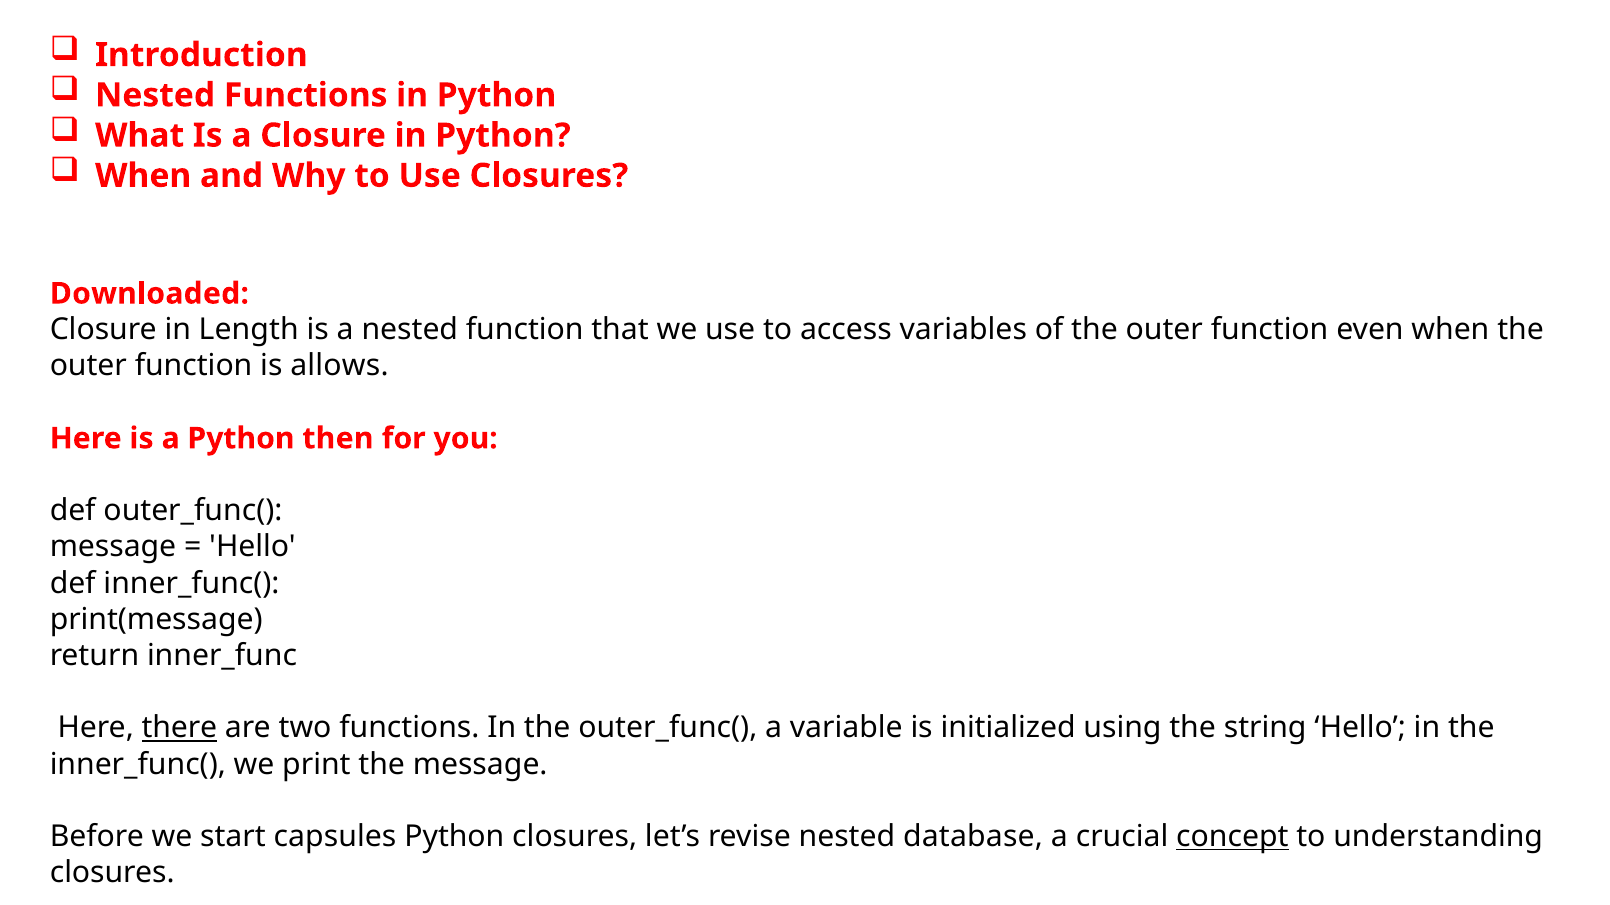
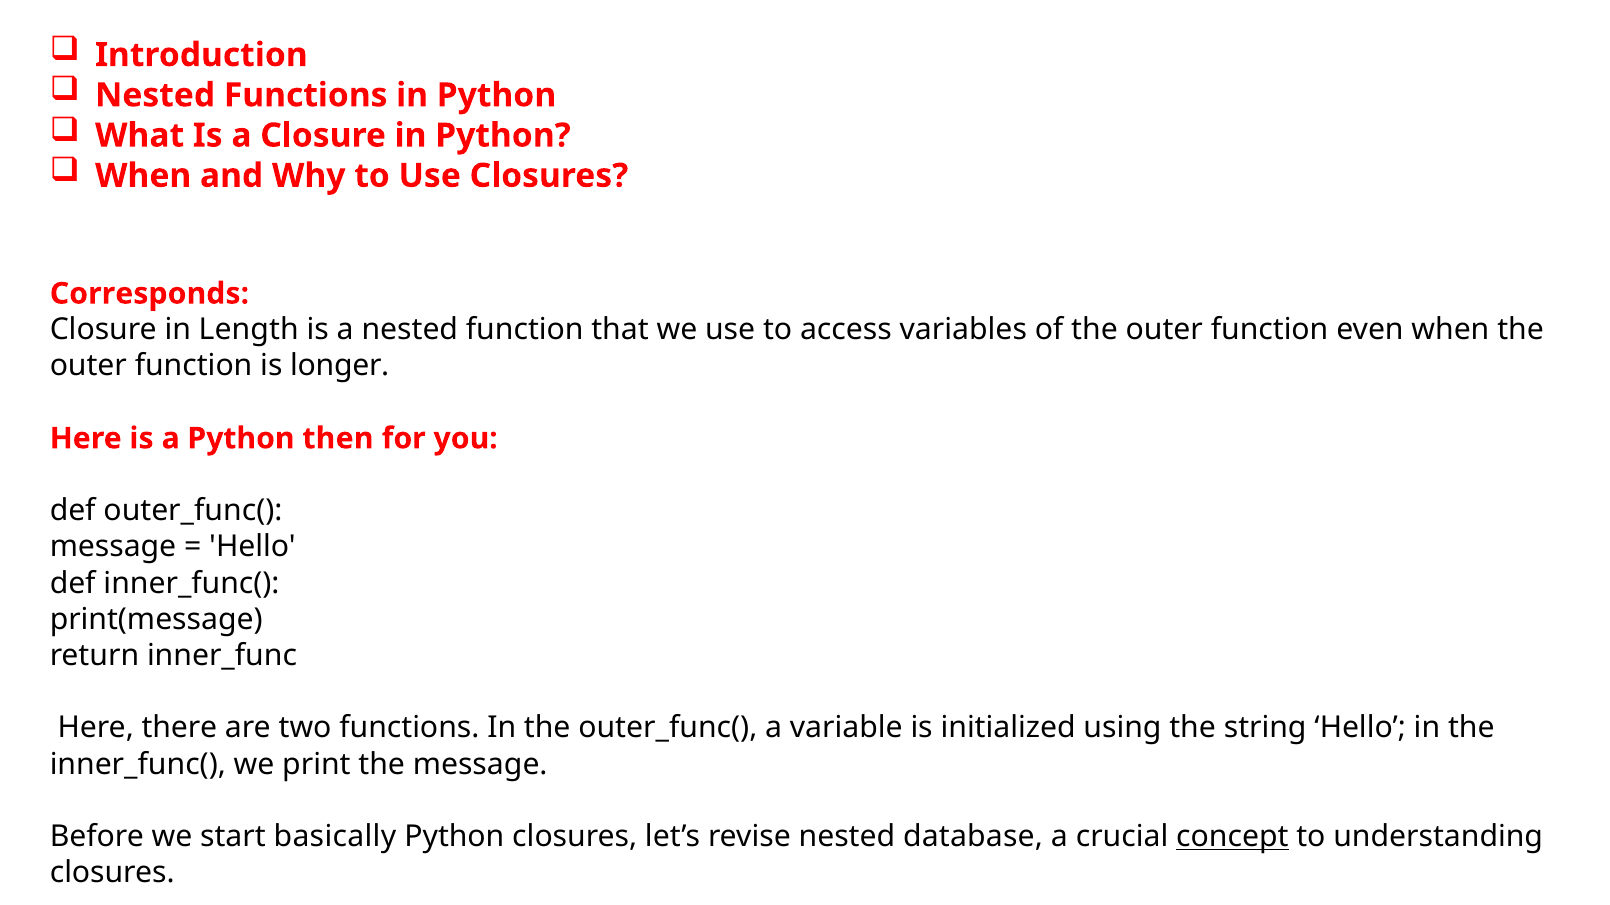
Downloaded: Downloaded -> Corresponds (149, 294)
allows: allows -> longer (340, 366)
there underline: present -> none (179, 729)
capsules: capsules -> basically (335, 837)
